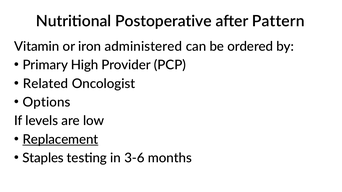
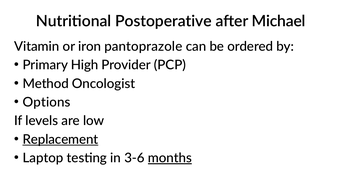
Pattern: Pattern -> Michael (279, 21)
administered: administered -> pantoprazole (143, 47)
Related: Related -> Method (46, 84)
Staples: Staples -> Laptop (43, 158)
months underline: none -> present (170, 158)
